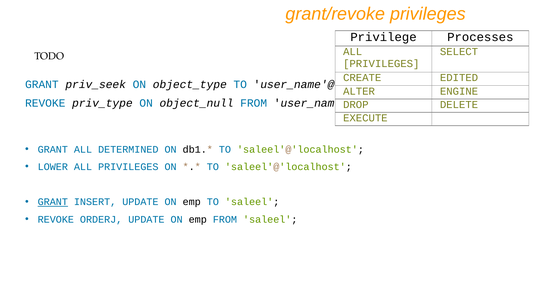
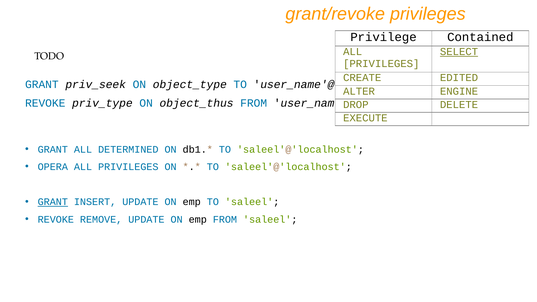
Processes: Processes -> Contained (480, 37)
SELECT underline: none -> present (459, 52)
object_null: object_null -> object_thus (197, 103)
LOWER: LOWER -> OPERA (53, 167)
ORDERJ: ORDERJ -> REMOVE (101, 219)
